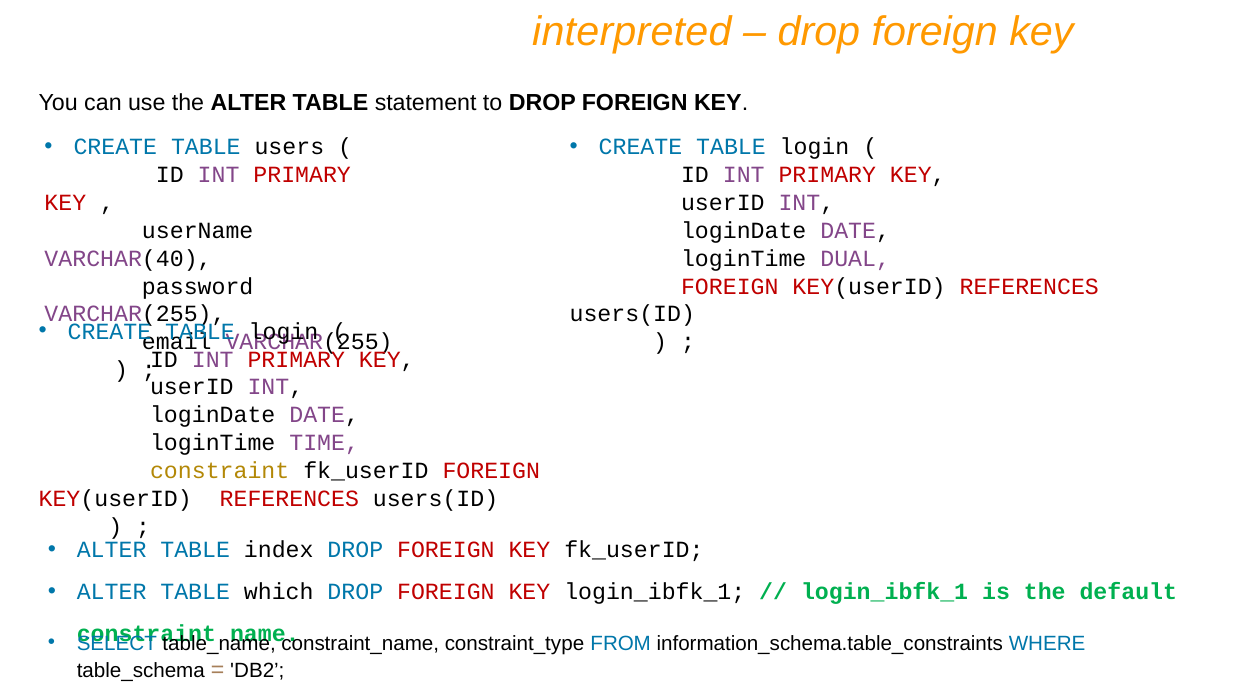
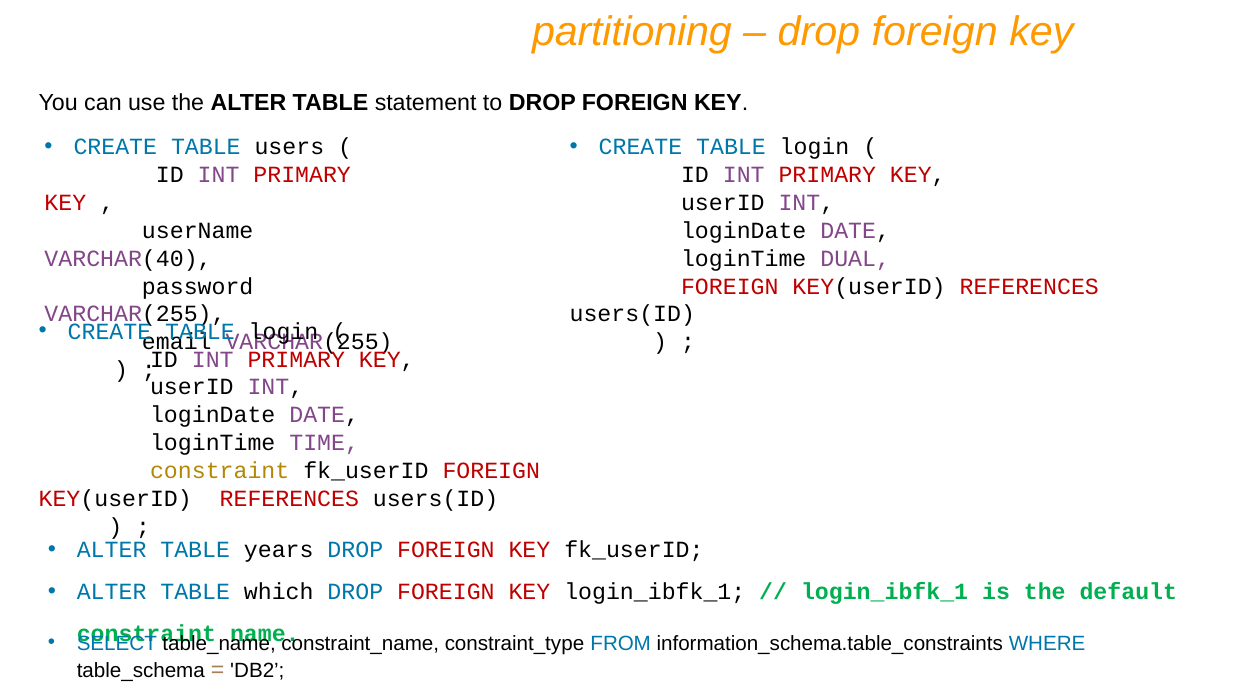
interpreted: interpreted -> partitioning (632, 32)
index: index -> years (279, 550)
